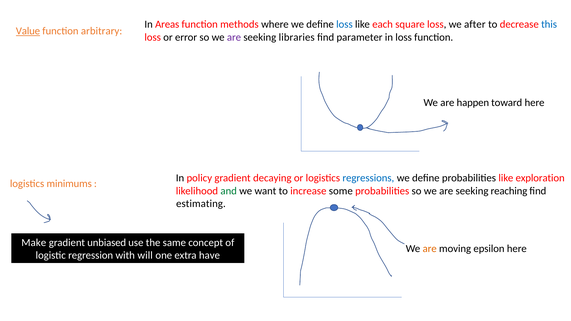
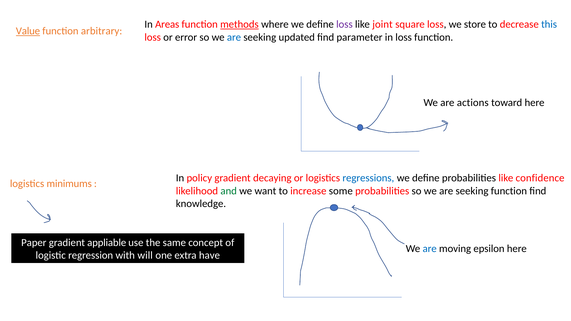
methods underline: none -> present (239, 24)
loss colour: blue -> purple (344, 24)
each: each -> joint (383, 24)
after: after -> store (475, 24)
are colour: purple -> blue (234, 37)
libraries: libraries -> updated (297, 37)
happen: happen -> actions (473, 103)
exploration: exploration -> confidence (540, 178)
seeking reaching: reaching -> function (509, 191)
estimating: estimating -> knowledge (201, 204)
Make: Make -> Paper (34, 243)
unbiased: unbiased -> appliable (107, 243)
are colour: orange -> blue (430, 249)
